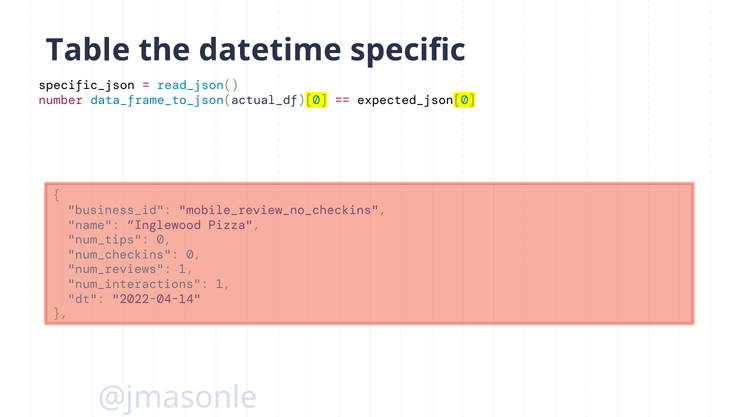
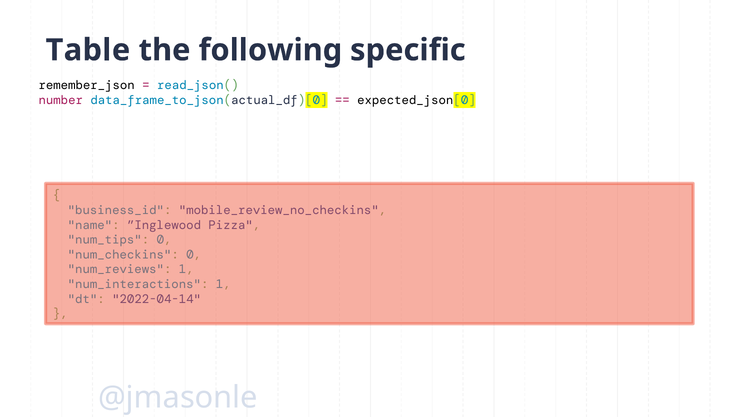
datetime: datetime -> following (270, 50)
specific_json: specific_json -> remember_json (87, 85)
